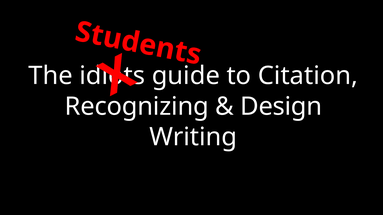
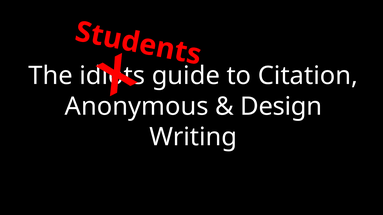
Recognizing: Recognizing -> Anonymous (137, 107)
